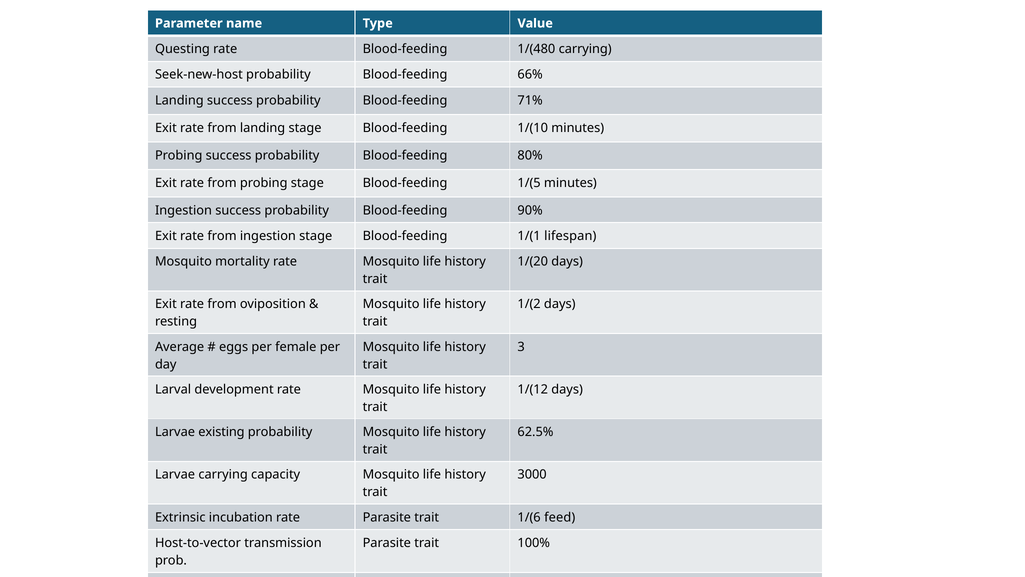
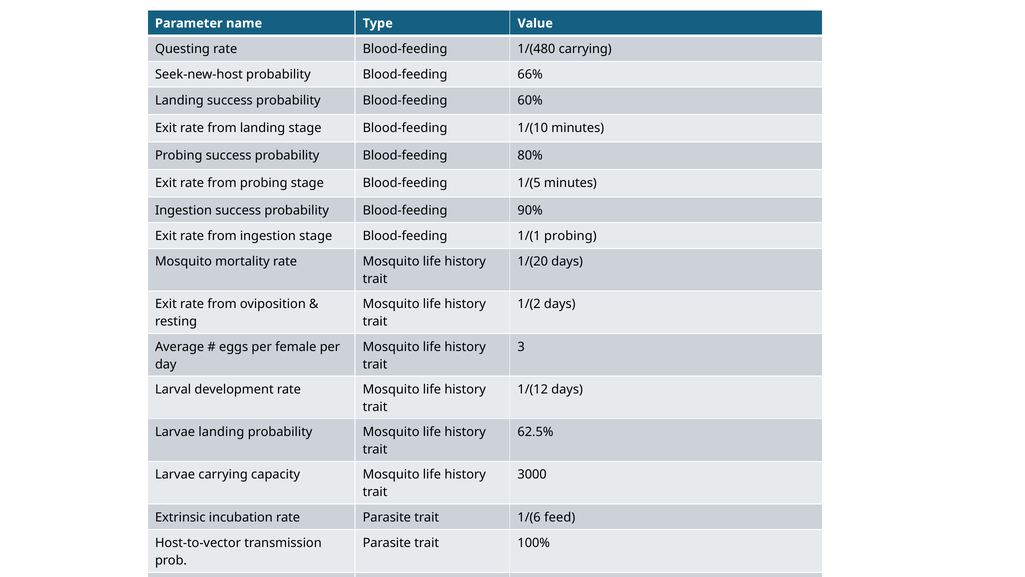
71%: 71% -> 60% (530, 100)
1/(1 lifespan: lifespan -> probing (570, 236)
Larvae existing: existing -> landing (221, 432)
